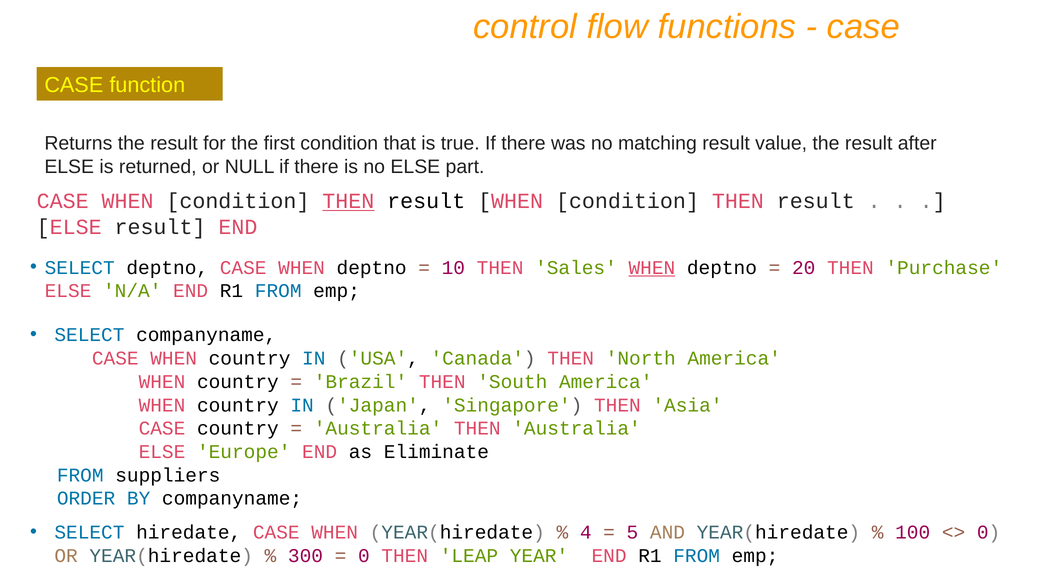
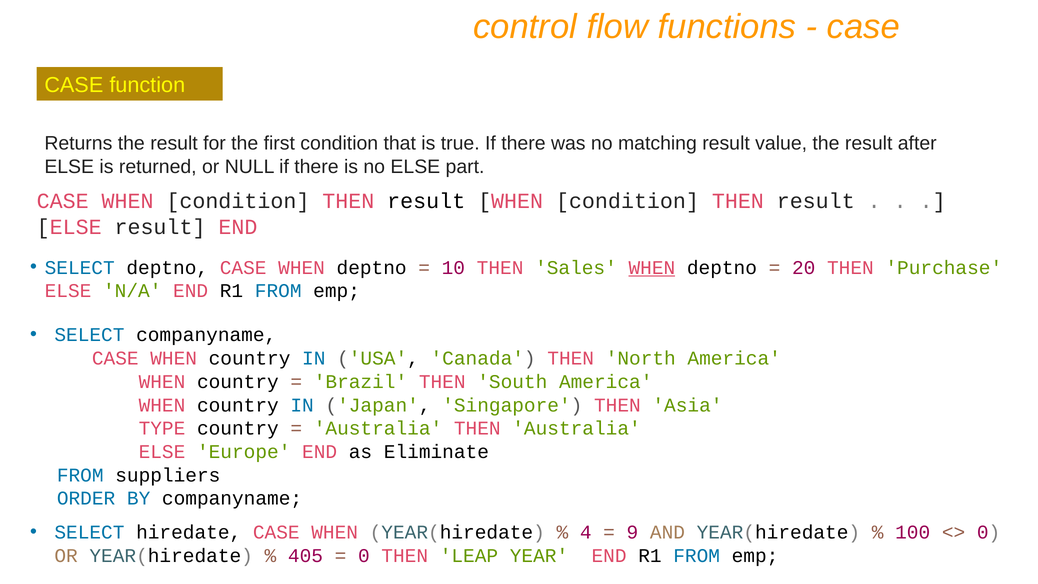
THEN underline: present -> none (348, 201)
CASE: CASE -> TYPE (162, 428)
5: 5 -> 9 (632, 532)
300: 300 -> 405 (305, 556)
